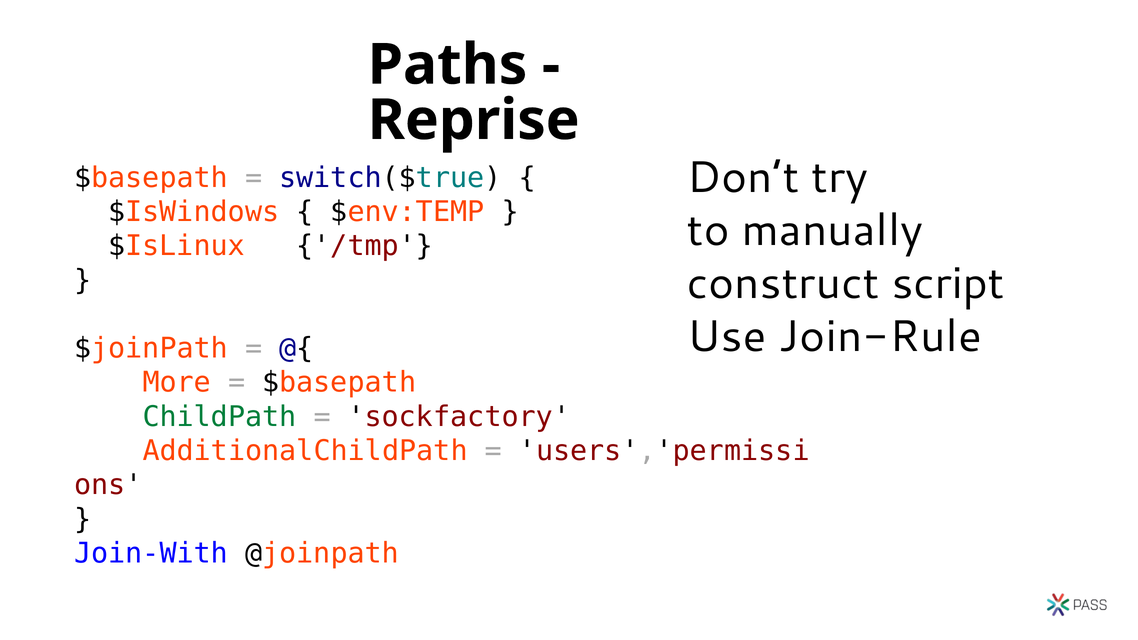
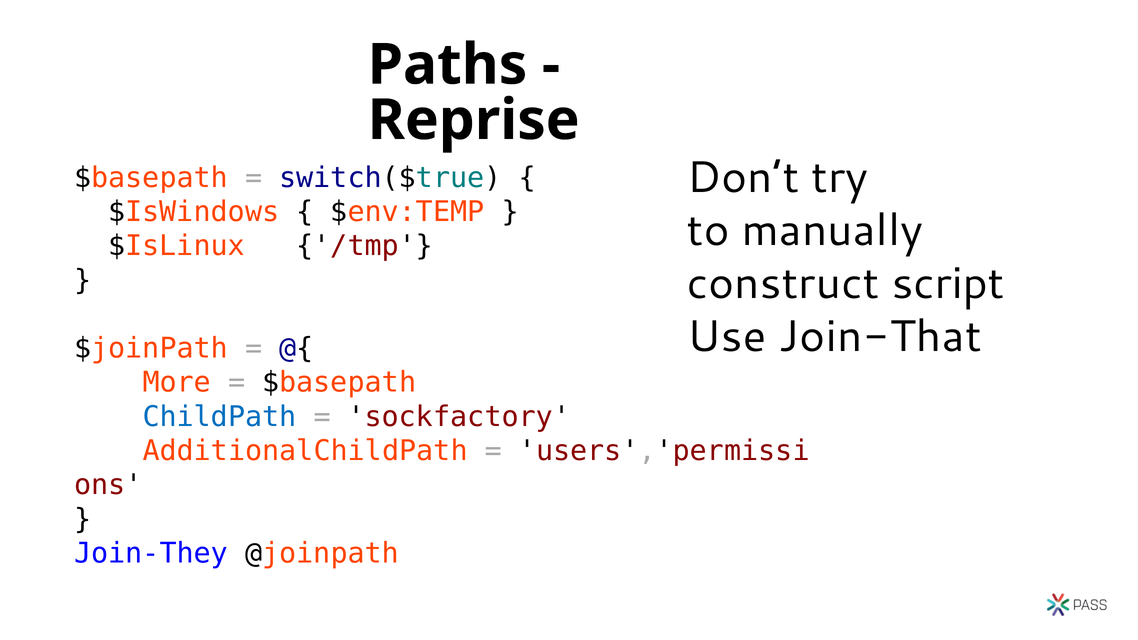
Join-Rule: Join-Rule -> Join-That (880, 337)
ChildPath colour: green -> blue (220, 417)
Join-With: Join-With -> Join-They (151, 553)
